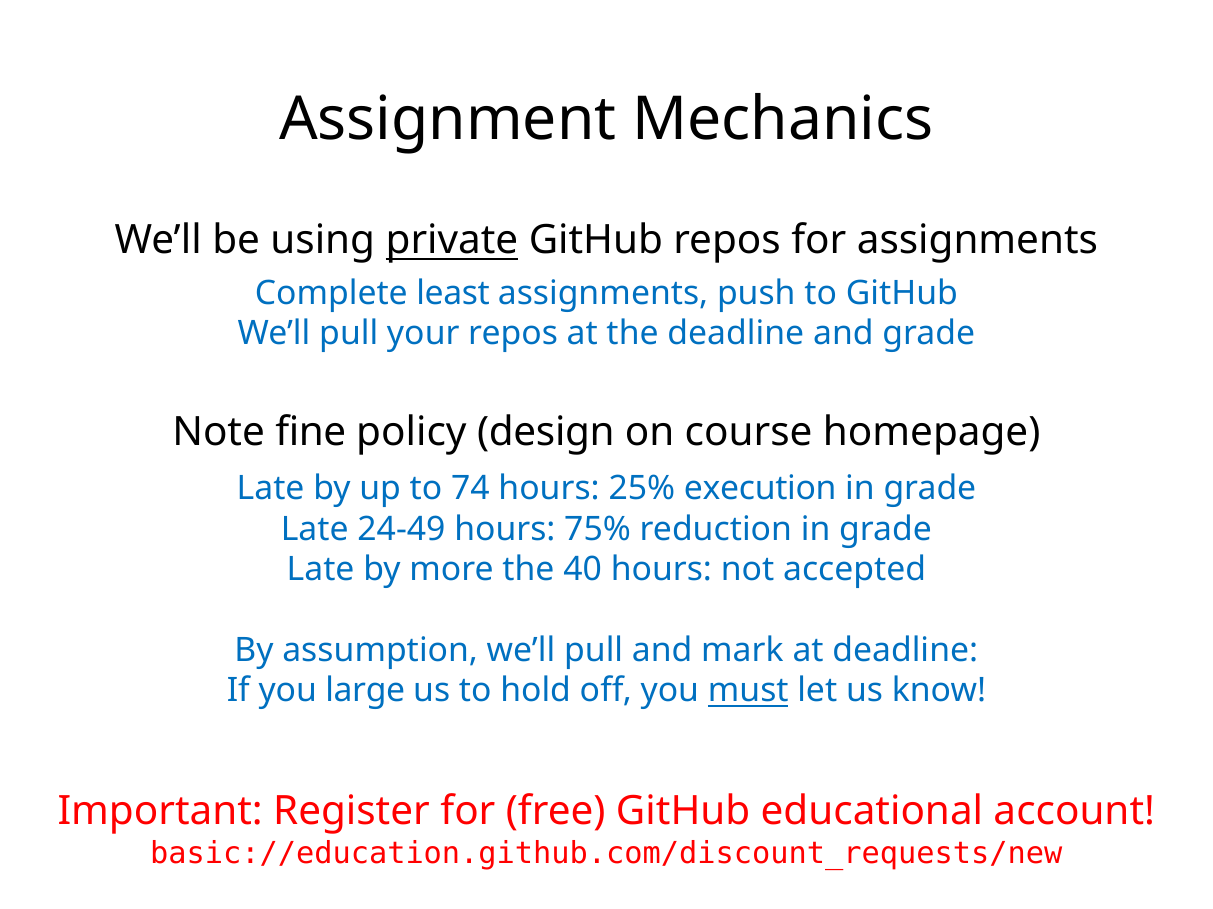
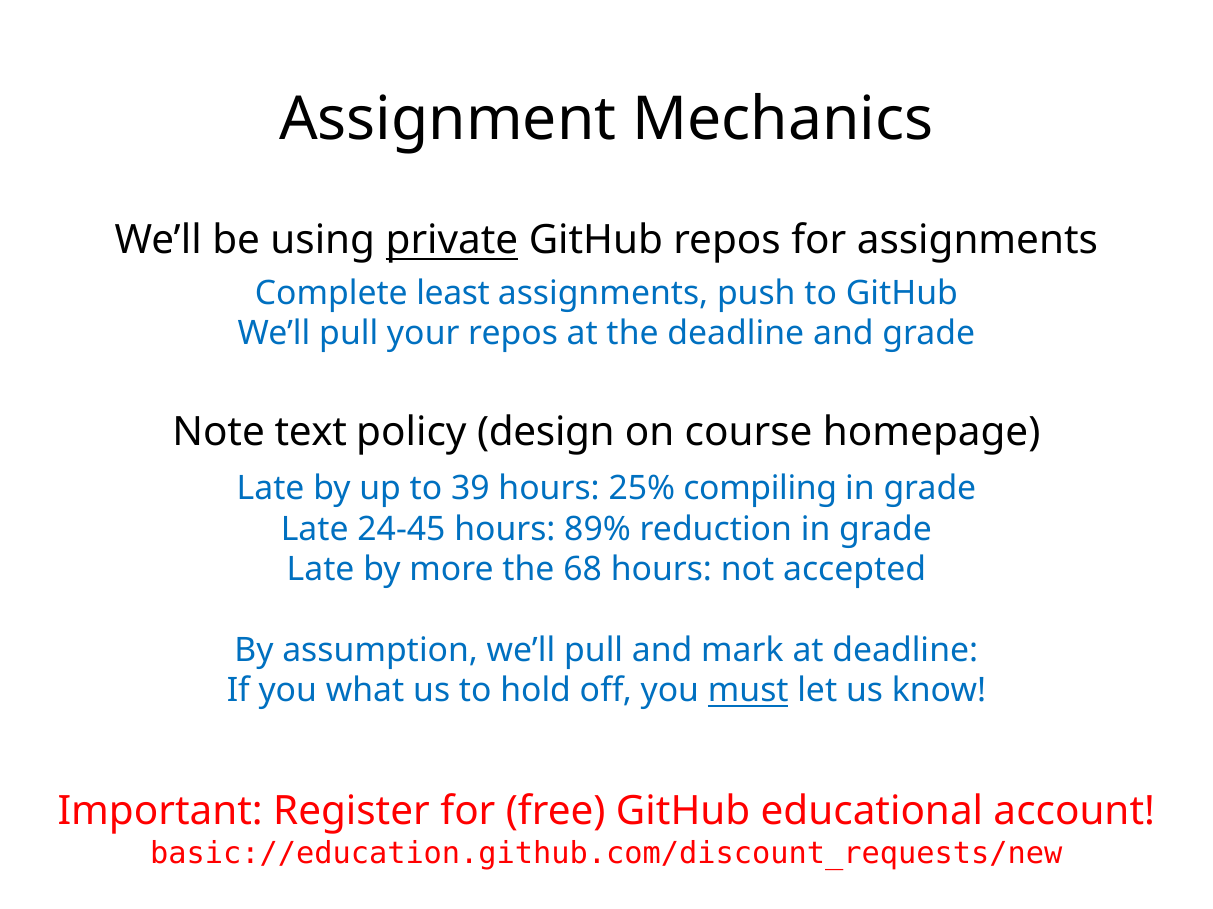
fine: fine -> text (311, 433)
74: 74 -> 39 (470, 489)
execution: execution -> compiling (760, 489)
24-49: 24-49 -> 24-45 (401, 529)
75%: 75% -> 89% (598, 529)
40: 40 -> 68 (583, 570)
large: large -> what (365, 691)
